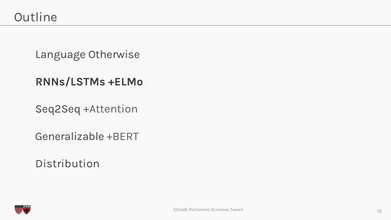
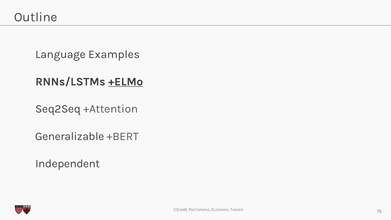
Otherwise: Otherwise -> Examples (114, 54)
+ELMo underline: none -> present (126, 82)
Distribution: Distribution -> Independent (68, 164)
